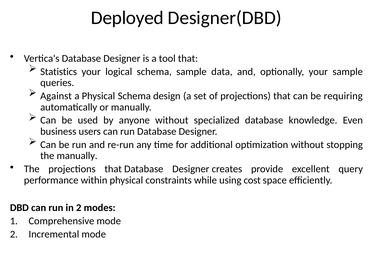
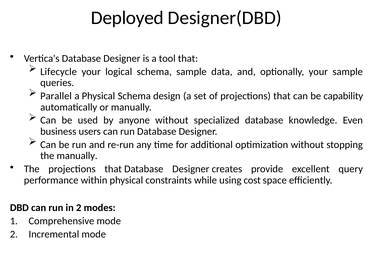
Statistics: Statistics -> Lifecycle (59, 72)
Against: Against -> Parallel (56, 96)
requiring: requiring -> capability (343, 96)
